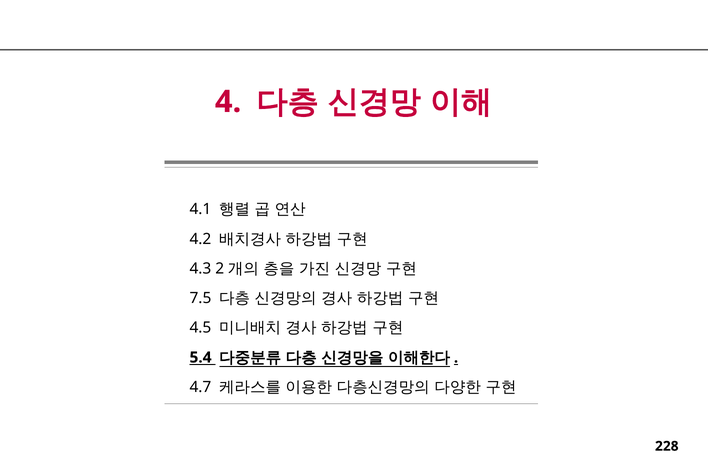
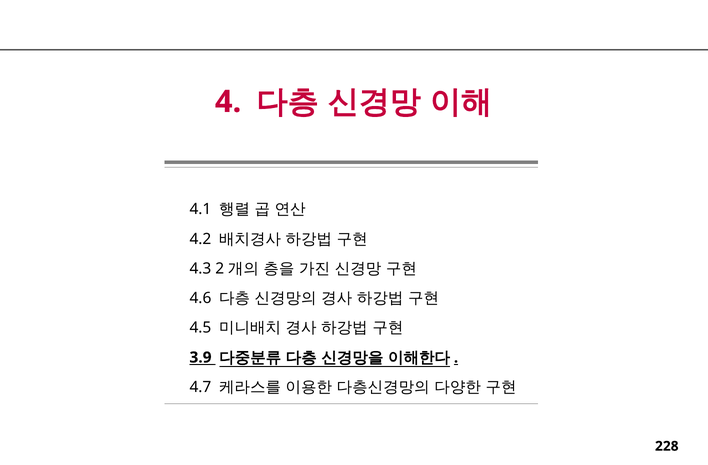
7.5: 7.5 -> 4.6 (200, 298)
5.4: 5.4 -> 3.9 (201, 357)
